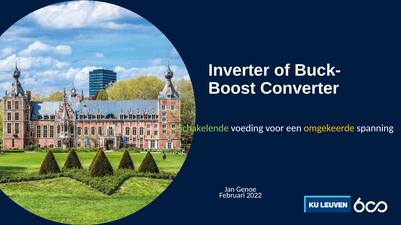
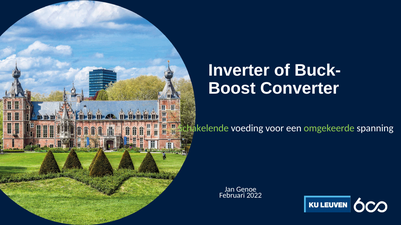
omgekeerde colour: yellow -> light green (329, 128)
